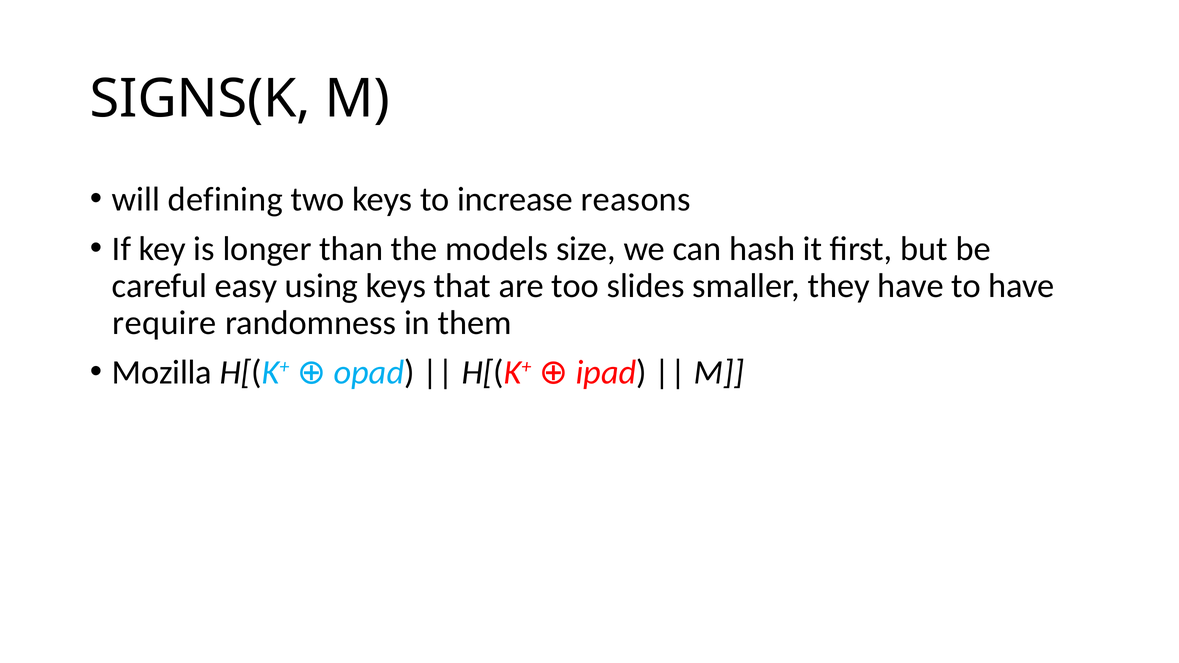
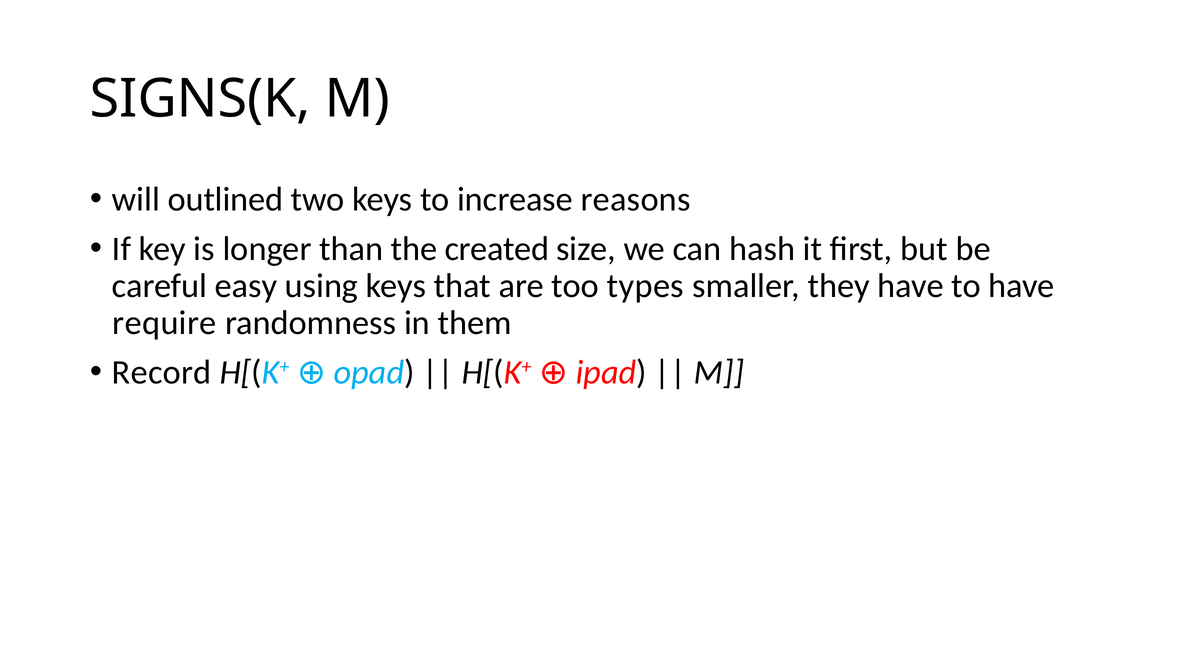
defining: defining -> outlined (225, 199)
models: models -> created (497, 249)
slides: slides -> types (645, 286)
Mozilla: Mozilla -> Record (162, 372)
